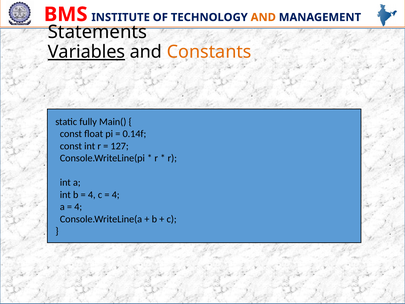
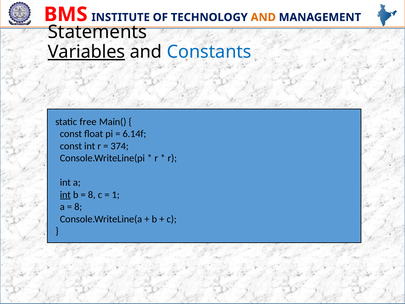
Constants colour: orange -> blue (209, 52)
fully: fully -> free (88, 122)
0.14f: 0.14f -> 6.14f (134, 134)
127: 127 -> 374 (120, 146)
int underline: none -> present (65, 195)
4: 4 -> 8 (92, 195)
4: 4 -> 1 (116, 195)
4: 4 -> 8 (78, 207)
